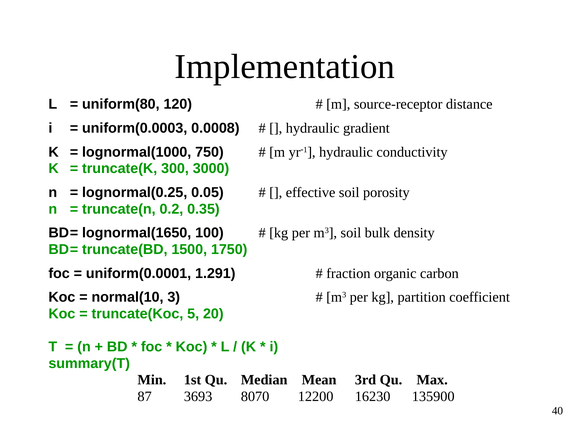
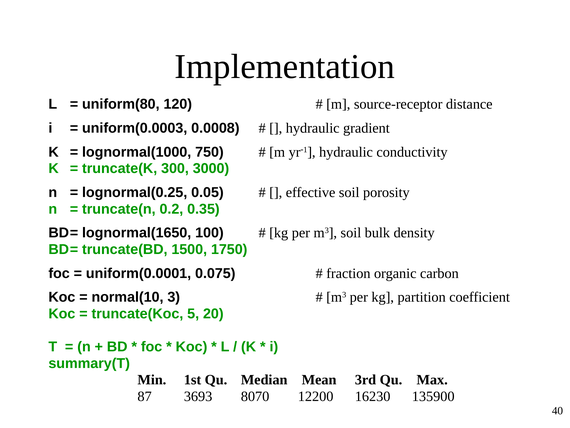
1.291: 1.291 -> 0.075 (215, 273)
